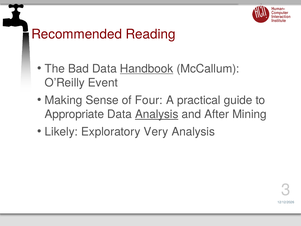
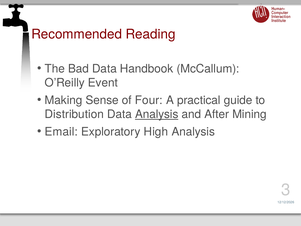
Handbook underline: present -> none (147, 69)
Appropriate: Appropriate -> Distribution (74, 114)
Likely: Likely -> Email (61, 132)
Very: Very -> High (156, 132)
